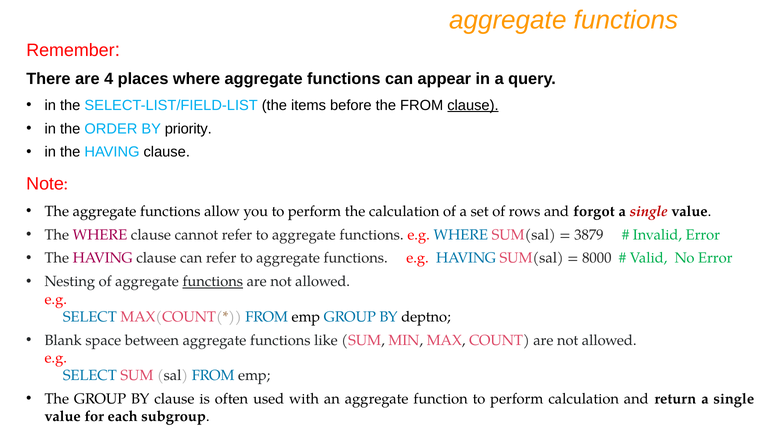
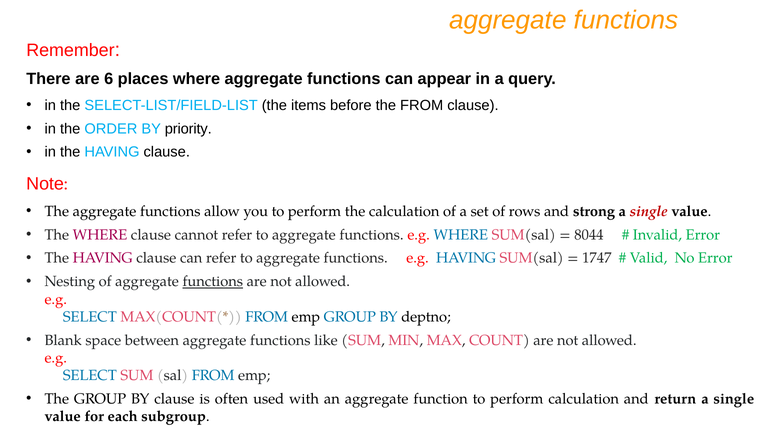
4: 4 -> 6 (109, 79)
clause underline: present -> none (473, 105)
forgot: forgot -> strong (594, 211)
3879: 3879 -> 8044 (589, 235)
8000: 8000 -> 1747 (597, 258)
